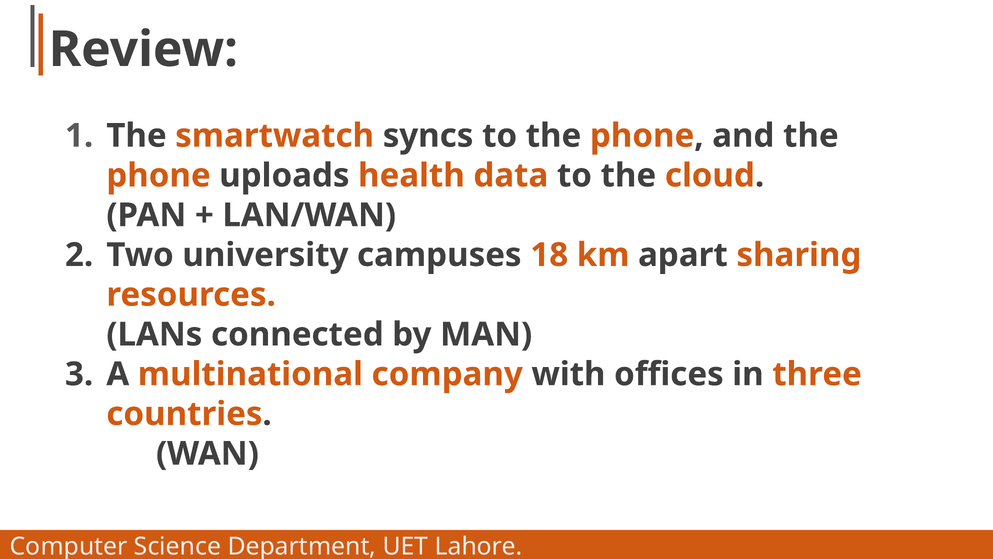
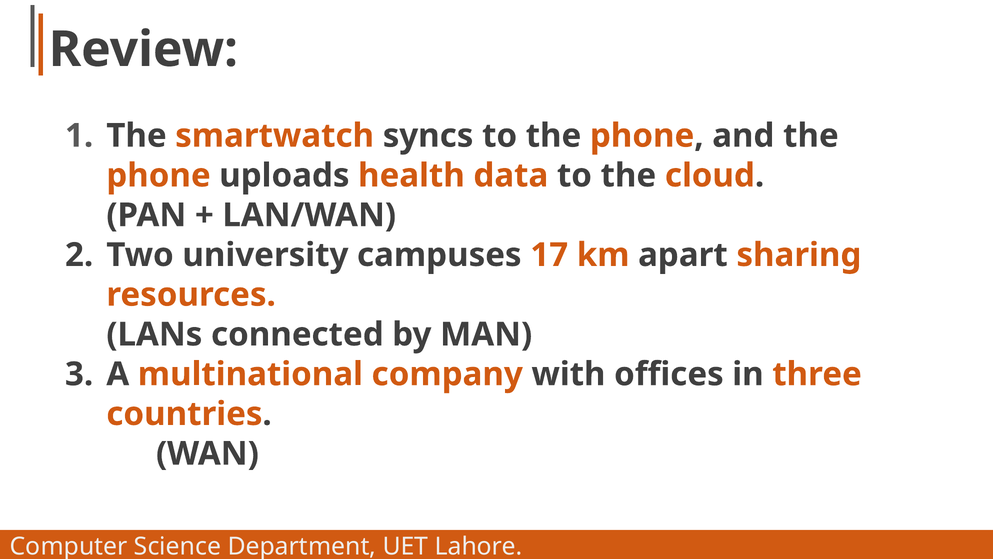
18: 18 -> 17 (549, 255)
